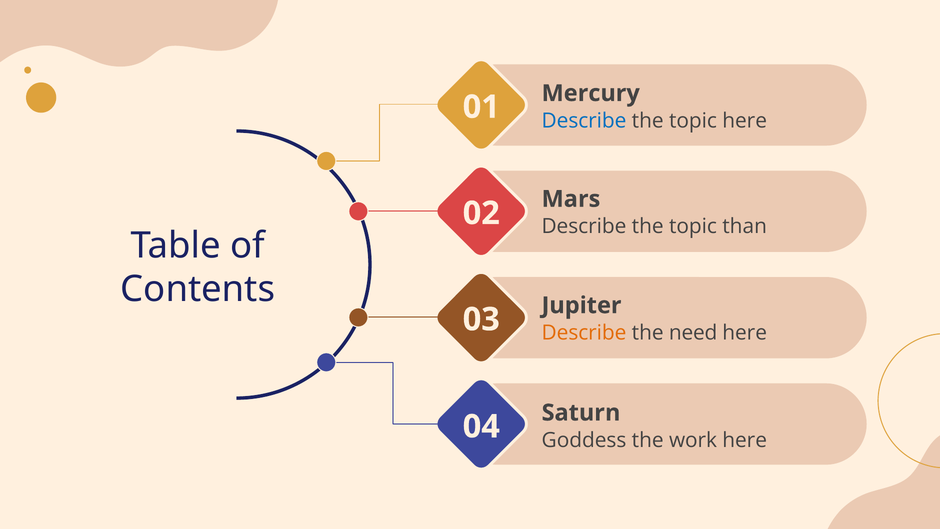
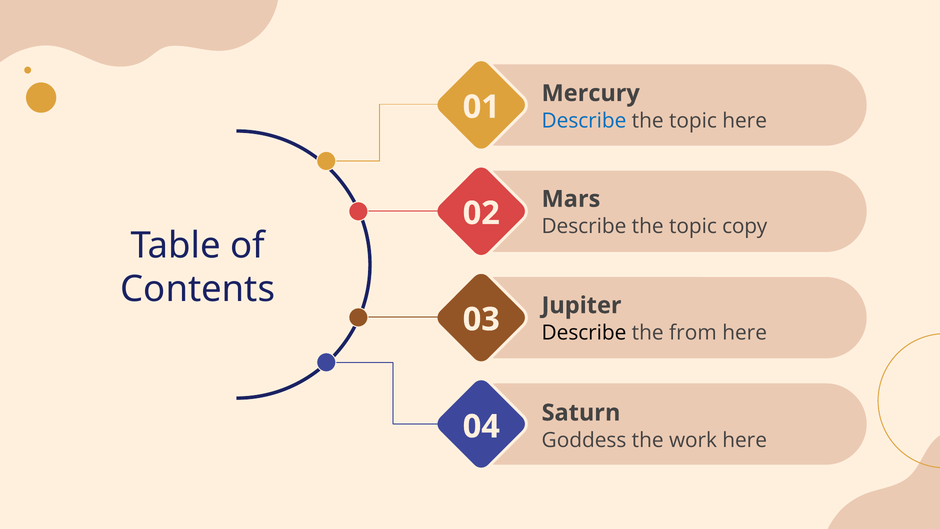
than: than -> copy (745, 226)
Describe colour: orange -> black (584, 333)
need: need -> from (693, 333)
